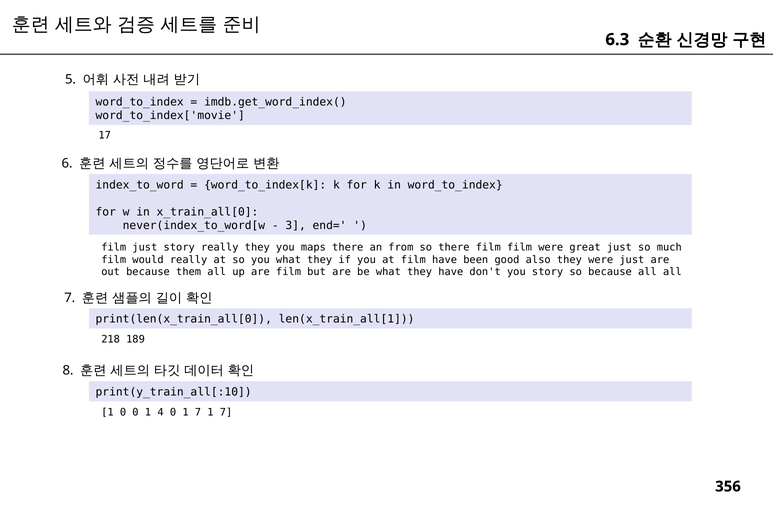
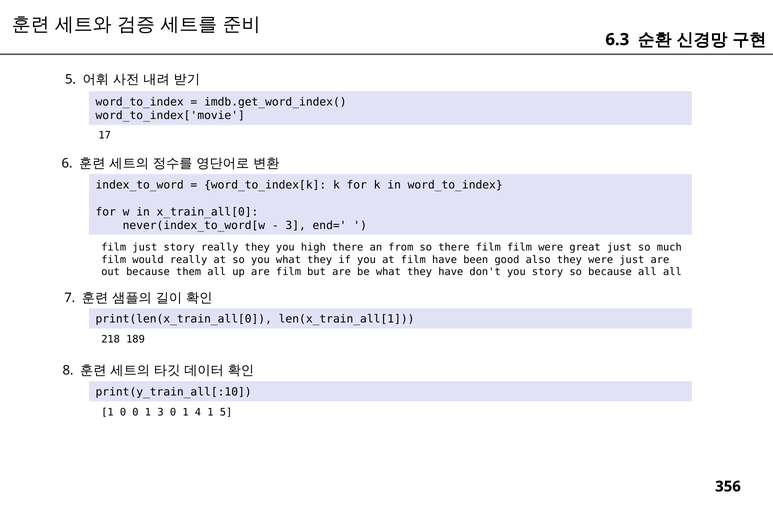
maps: maps -> high (313, 248)
1 4: 4 -> 3 (160, 413)
0 1 7: 7 -> 4 (198, 413)
7: 7 -> 5 (226, 413)
